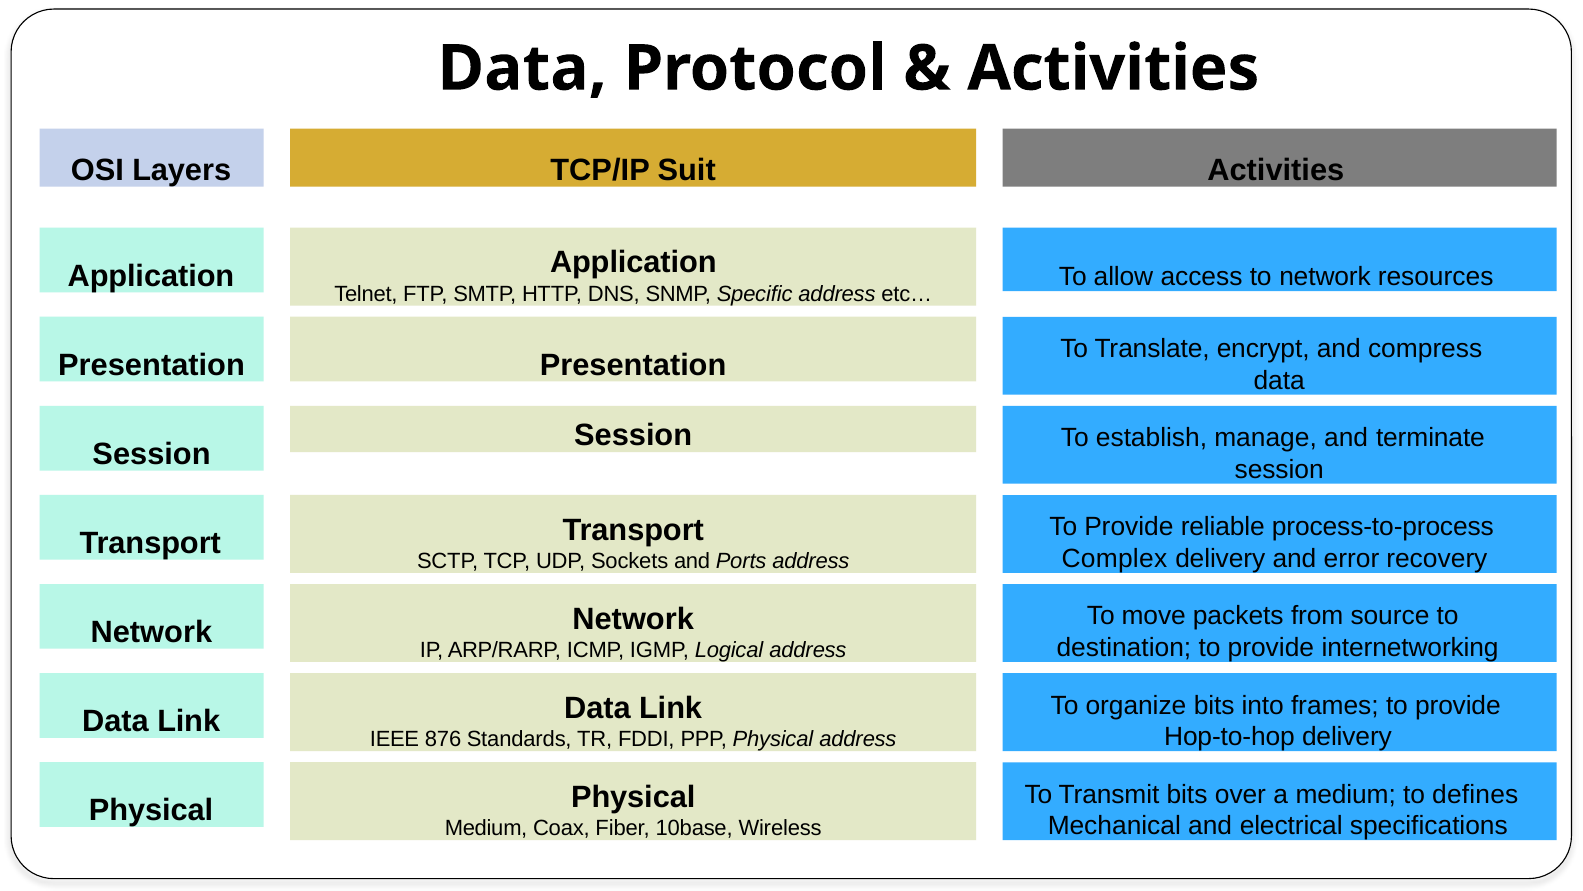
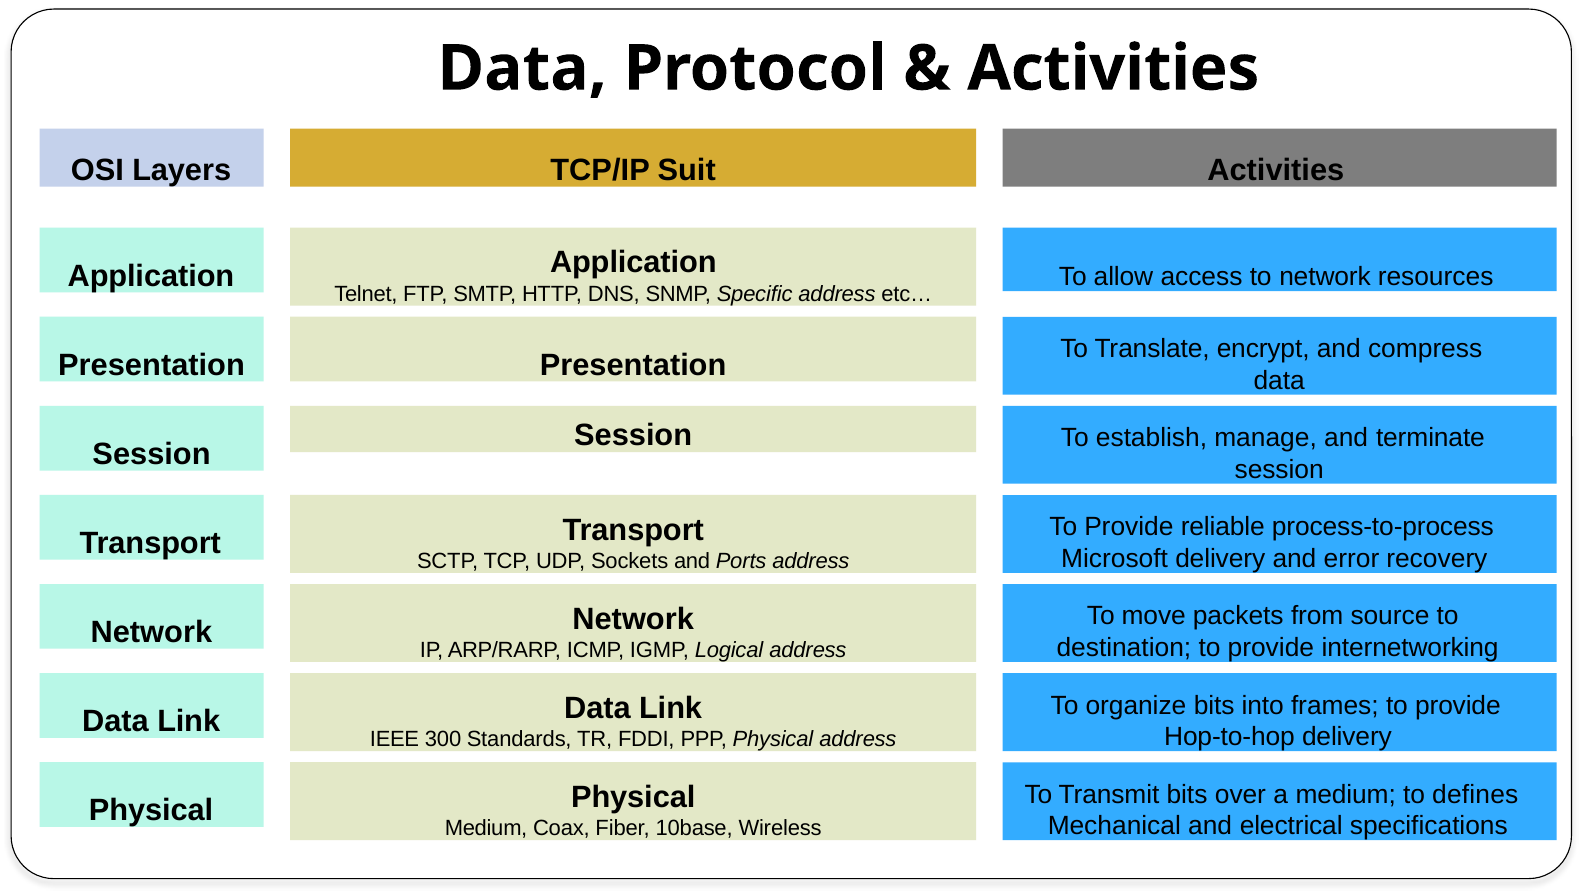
Complex: Complex -> Microsoft (1115, 559)
876: 876 -> 300 (443, 739)
